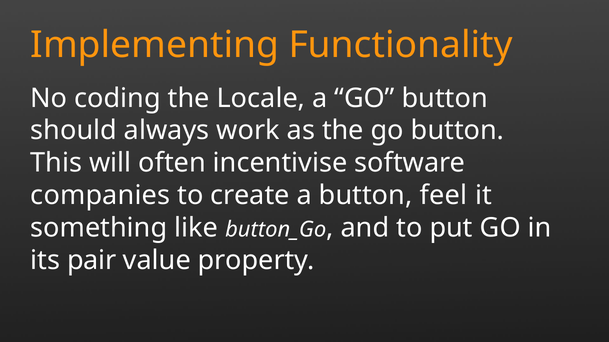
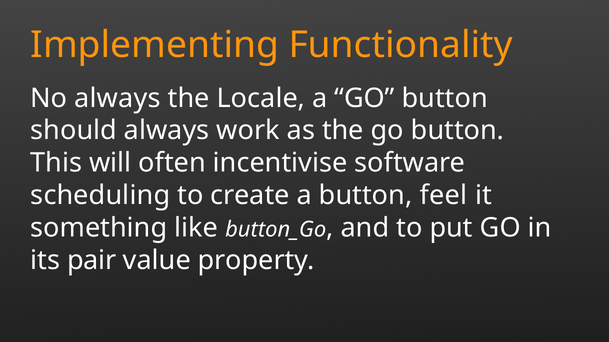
No coding: coding -> always (118, 98)
companies: companies -> scheduling (100, 196)
